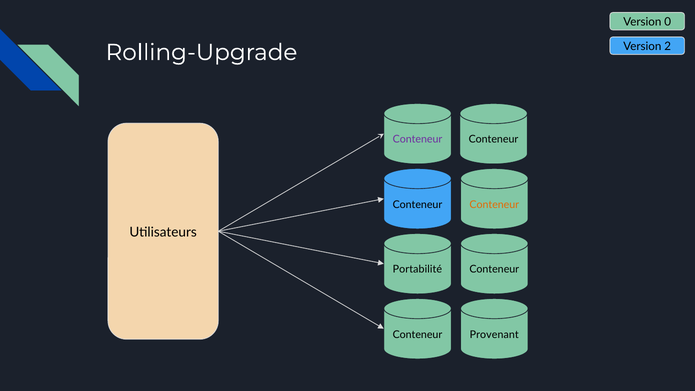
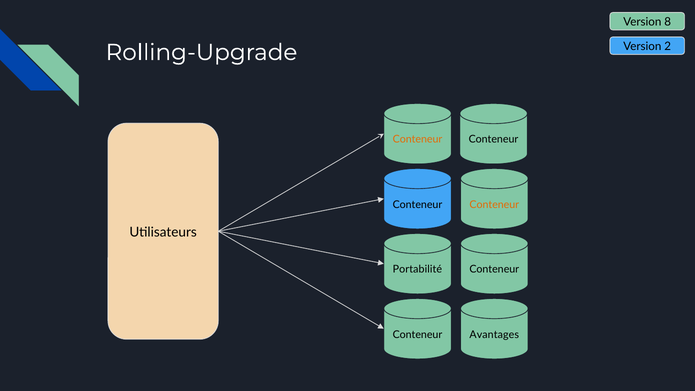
0: 0 -> 8 (668, 22)
Conteneur colour: purple -> orange (417, 139)
Provenant: Provenant -> Avantages (494, 334)
